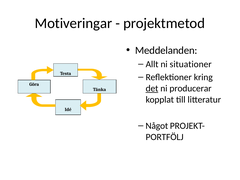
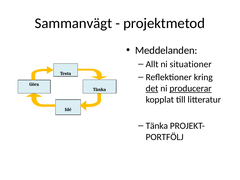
Motiveringar: Motiveringar -> Sammanvägt (73, 23)
producerar underline: none -> present (191, 88)
Något: Något -> Tänka (157, 126)
